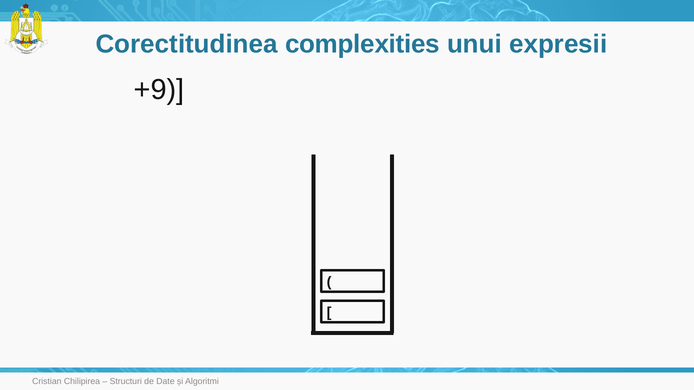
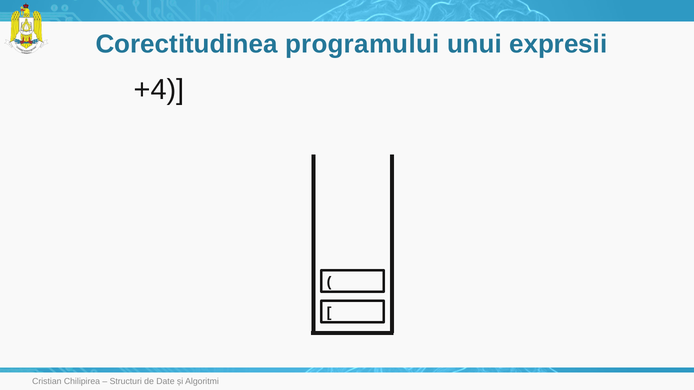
complexities: complexities -> programului (362, 44)
+9: +9 -> +4 (159, 90)
